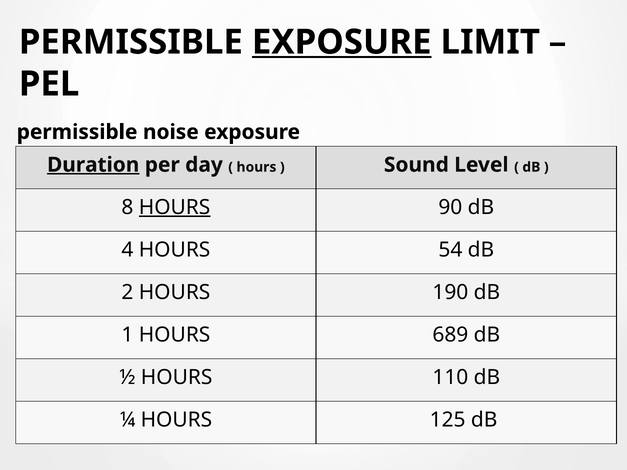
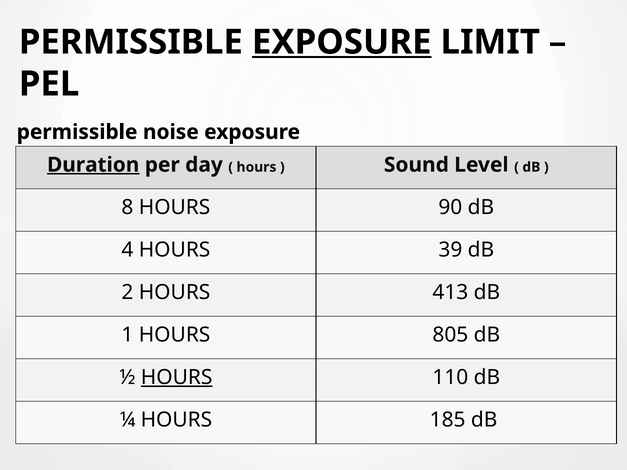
HOURS underline: present -> none (175, 207)
54: 54 -> 39 (450, 250)
190: 190 -> 413 (450, 293)
689: 689 -> 805 (450, 335)
HOURS underline: none -> present (177, 378)
125: 125 -> 185 (448, 420)
